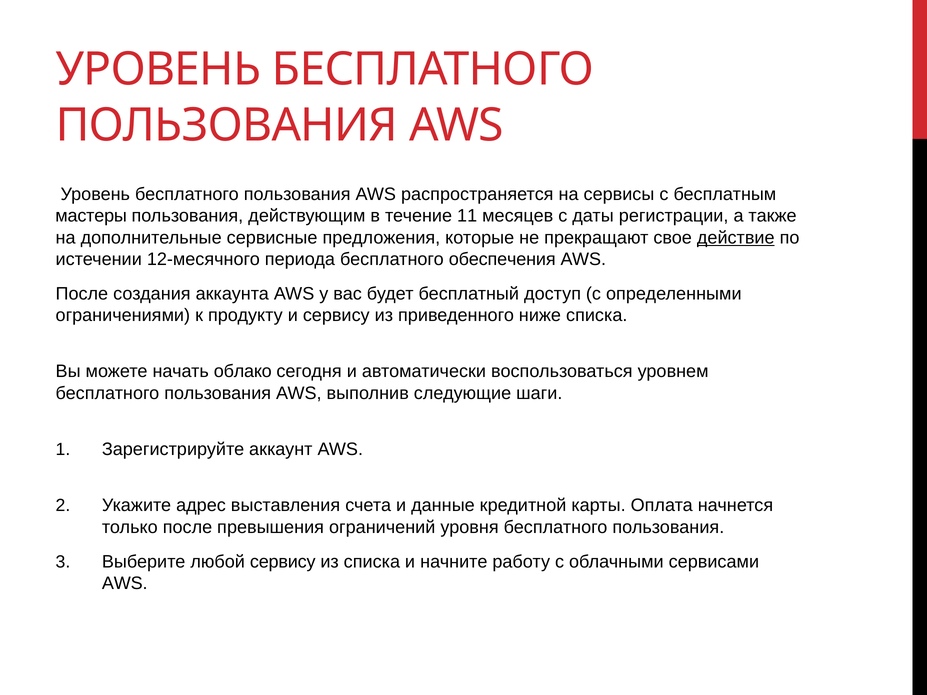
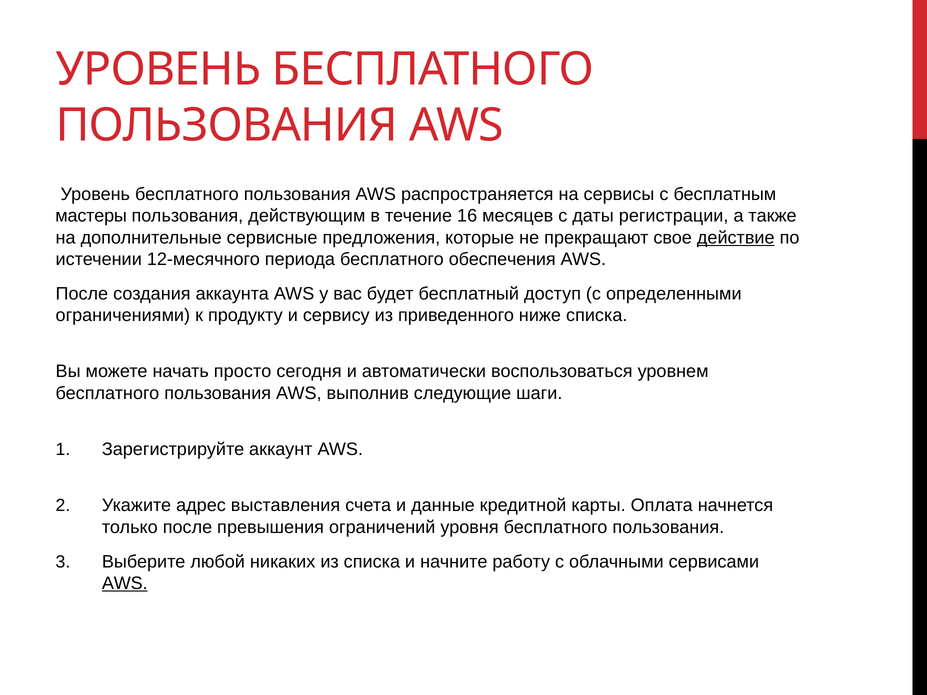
11: 11 -> 16 (467, 216)
облако: облако -> просто (243, 372)
любой сервису: сервису -> никаких (283, 562)
AWS underline: none -> present (125, 583)
